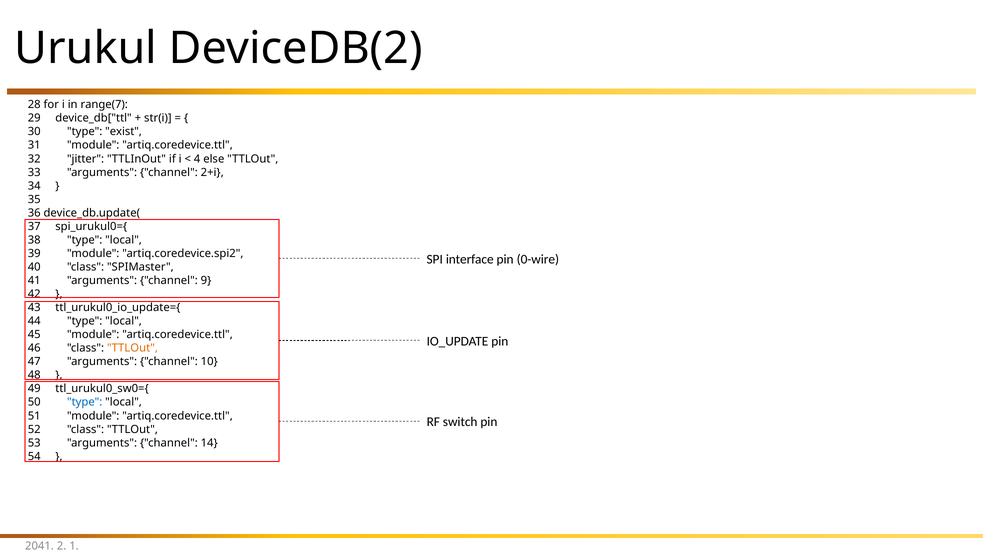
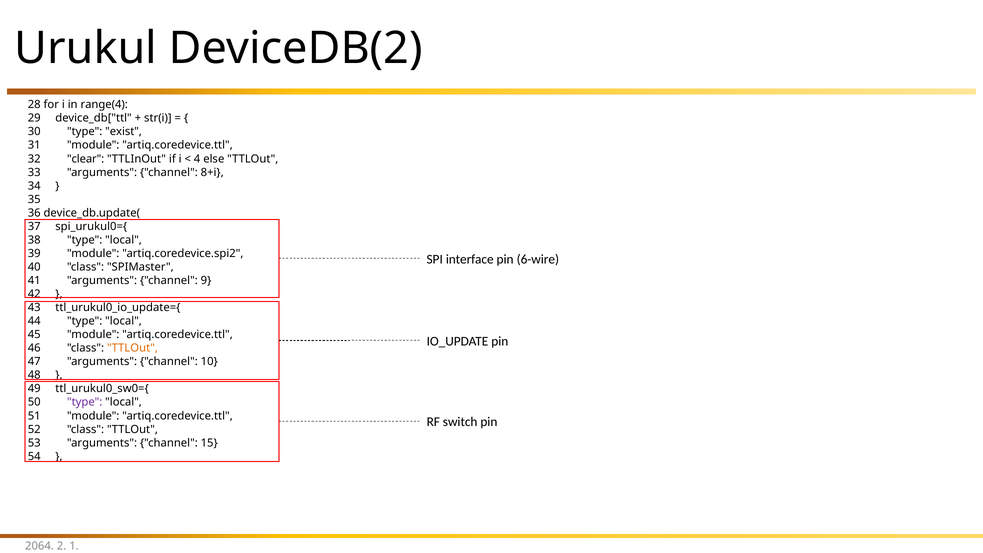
range(7: range(7 -> range(4 (104, 105)
jitter: jitter -> clear (86, 159)
2+i: 2+i -> 8+i (212, 172)
0-wire: 0-wire -> 6-wire (538, 259)
type colour: blue -> purple (85, 402)
14: 14 -> 15 (209, 443)
2041: 2041 -> 2064 (39, 546)
